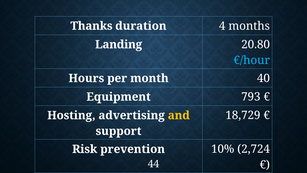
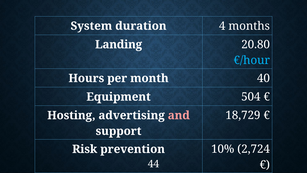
Thanks: Thanks -> System (91, 26)
793: 793 -> 504 (251, 97)
and colour: yellow -> pink (179, 115)
